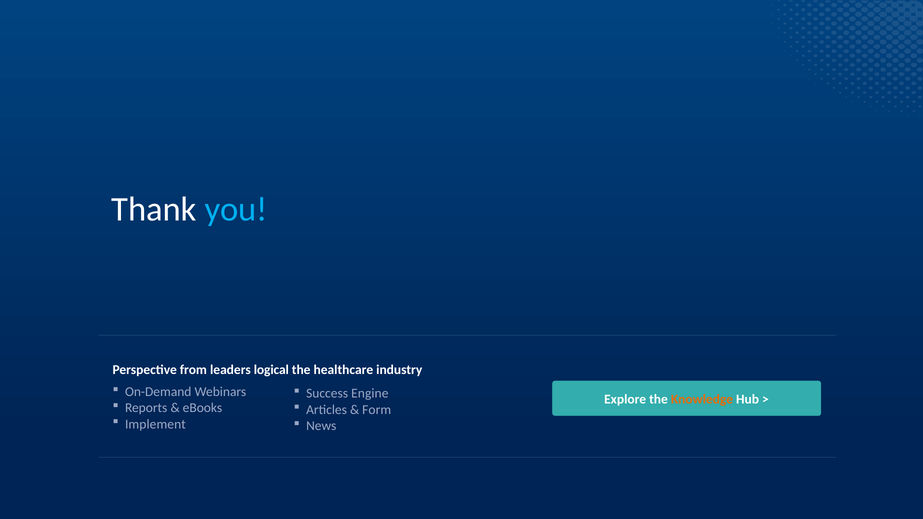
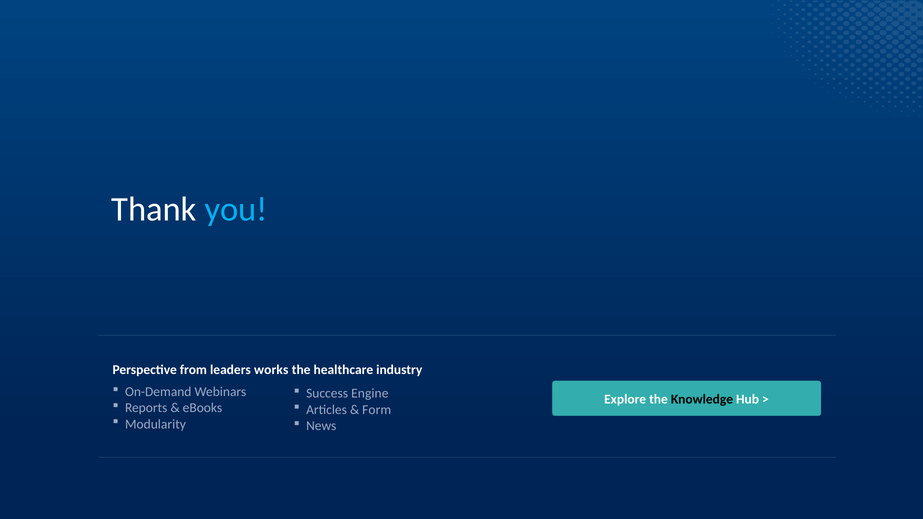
logical: logical -> works (271, 370)
Knowledge colour: orange -> black (702, 399)
Implement: Implement -> Modularity (155, 424)
